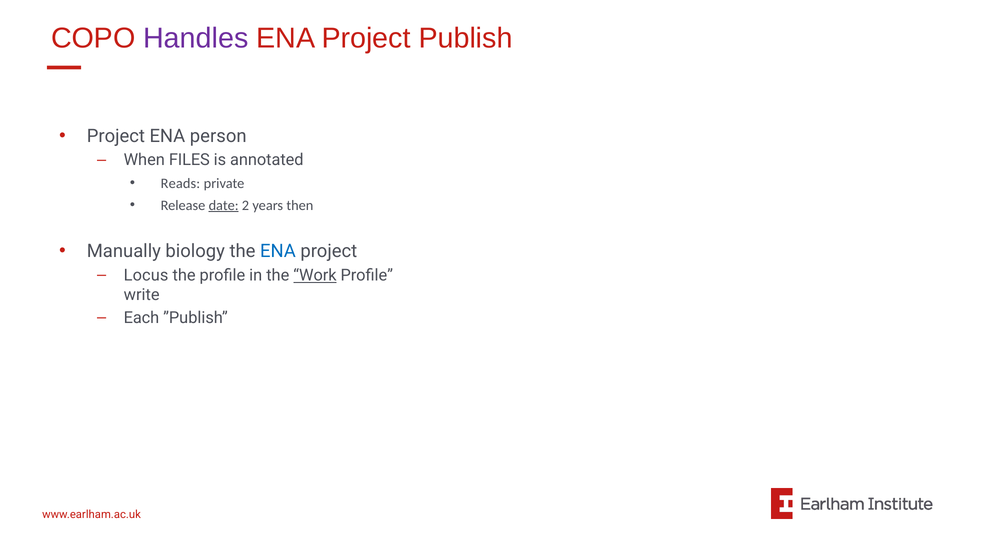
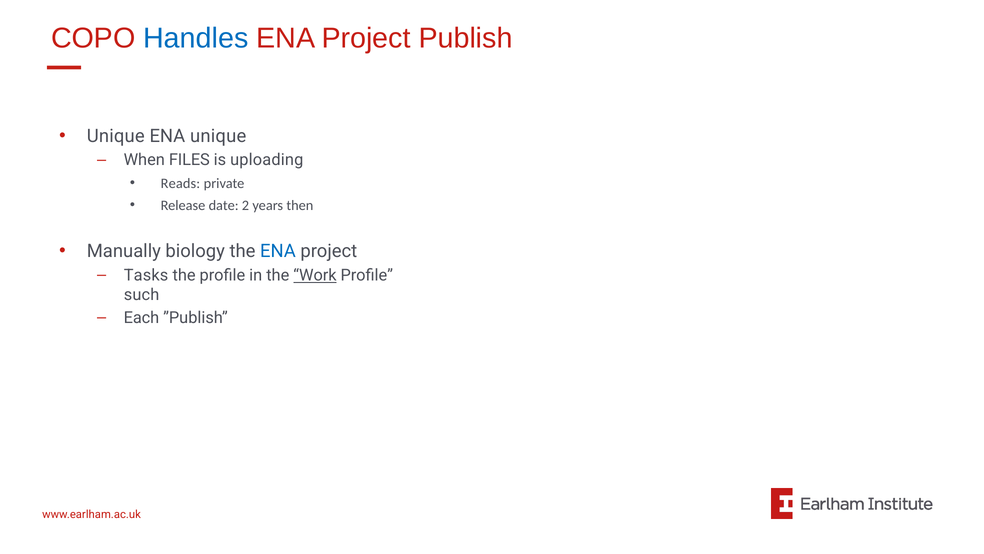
Handles colour: purple -> blue (196, 38)
Project: Project -> Unique (116, 136)
ENA person: person -> unique (218, 136)
annotated: annotated -> uploading (267, 160)
date underline: present -> none (224, 205)
Locus: Locus -> Tasks (146, 275)
write: write -> such (142, 295)
